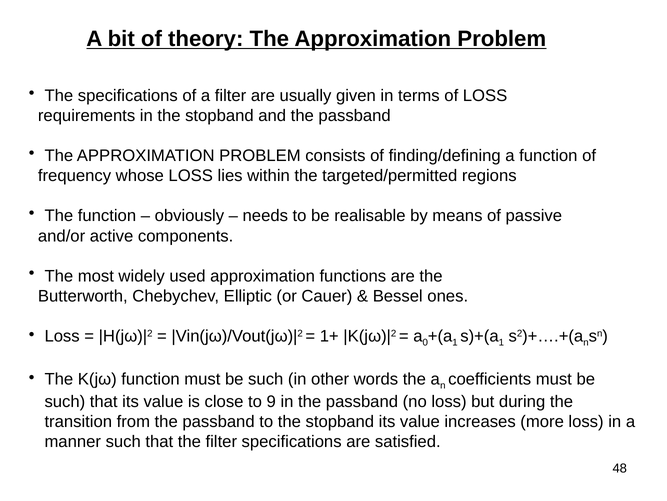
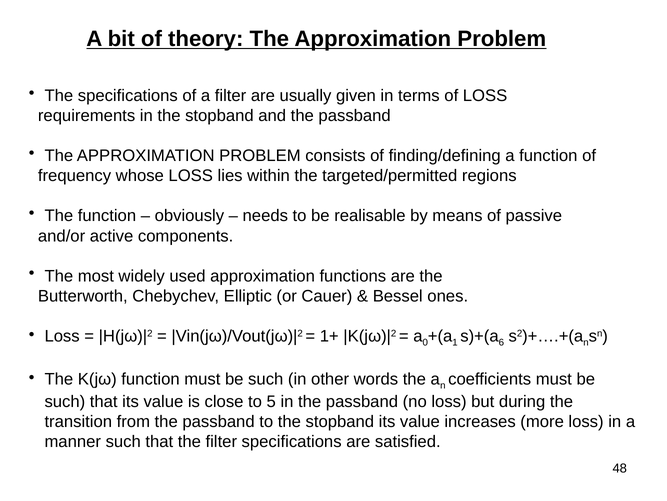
1: 1 -> 6 (501, 342)
9: 9 -> 5 (271, 401)
